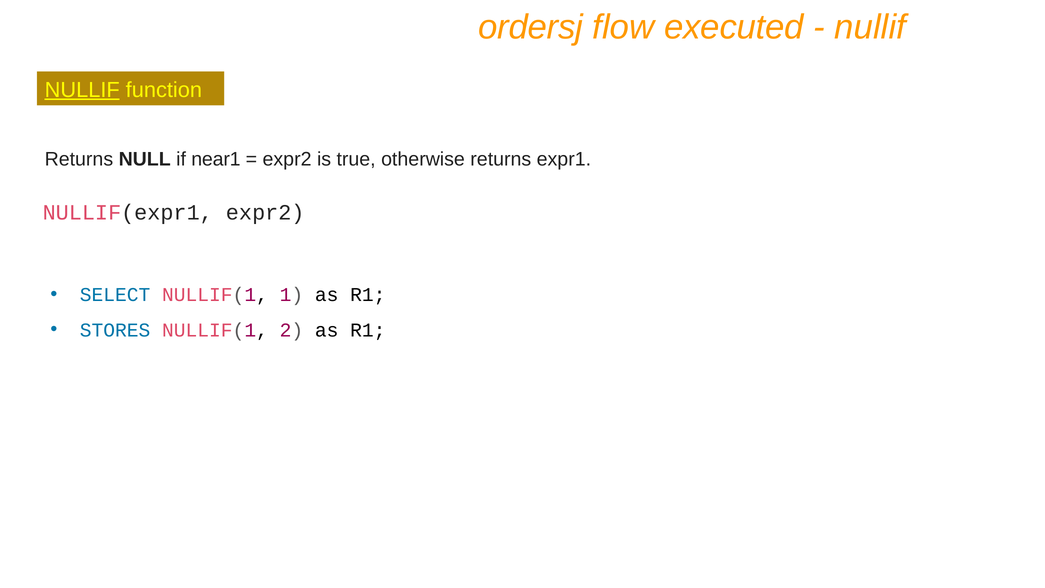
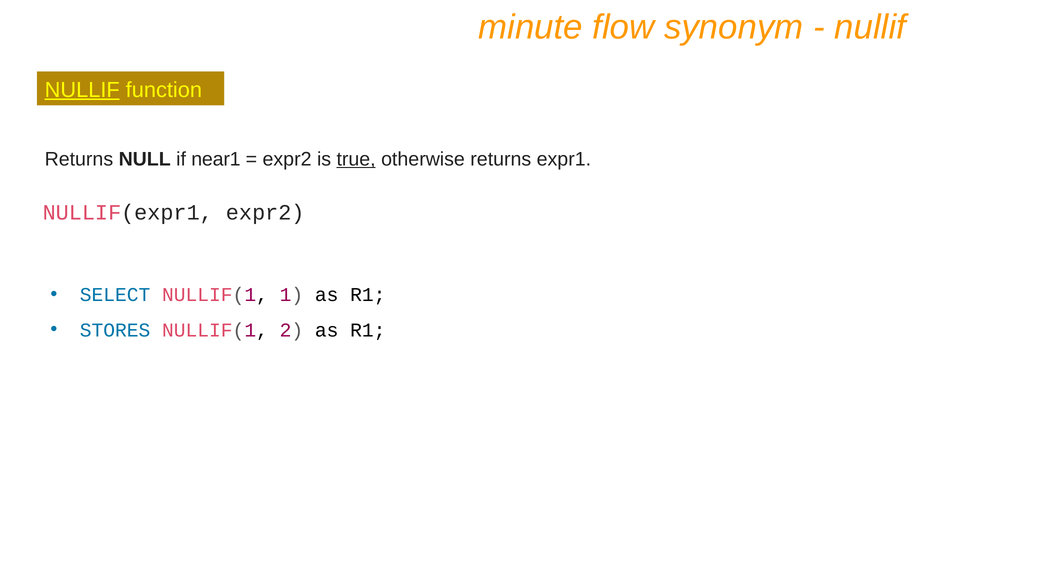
ordersj: ordersj -> minute (531, 27)
executed: executed -> synonym (734, 27)
true underline: none -> present (356, 159)
